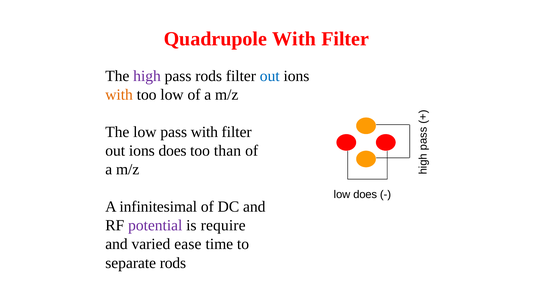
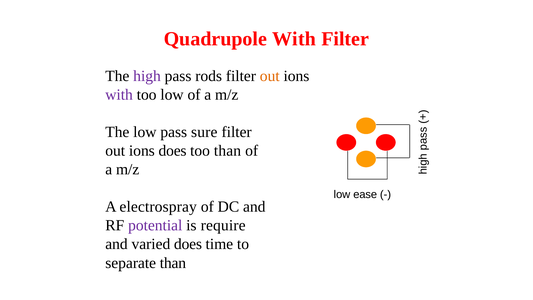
out colour: blue -> orange (270, 76)
with colour: orange -> purple (119, 95)
pass with: with -> sure (204, 132)
low does: does -> ease (365, 194)
infinitesimal: infinitesimal -> electrospray (158, 207)
varied ease: ease -> does (188, 244)
separate rods: rods -> than (173, 263)
